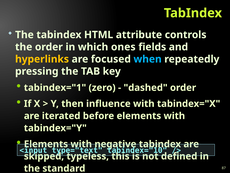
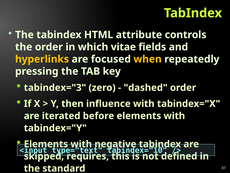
ones: ones -> vitae (123, 47)
when colour: light blue -> yellow (148, 59)
tabindex="1: tabindex="1 -> tabindex="3 (55, 87)
typeless: typeless -> requires (88, 156)
